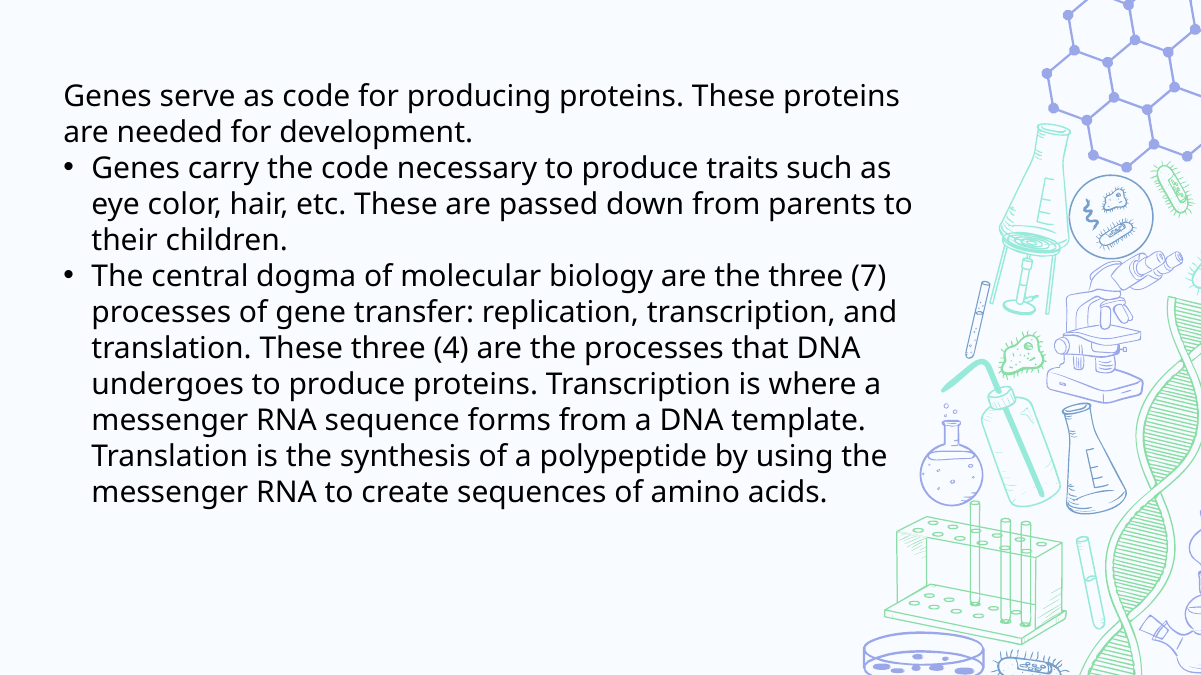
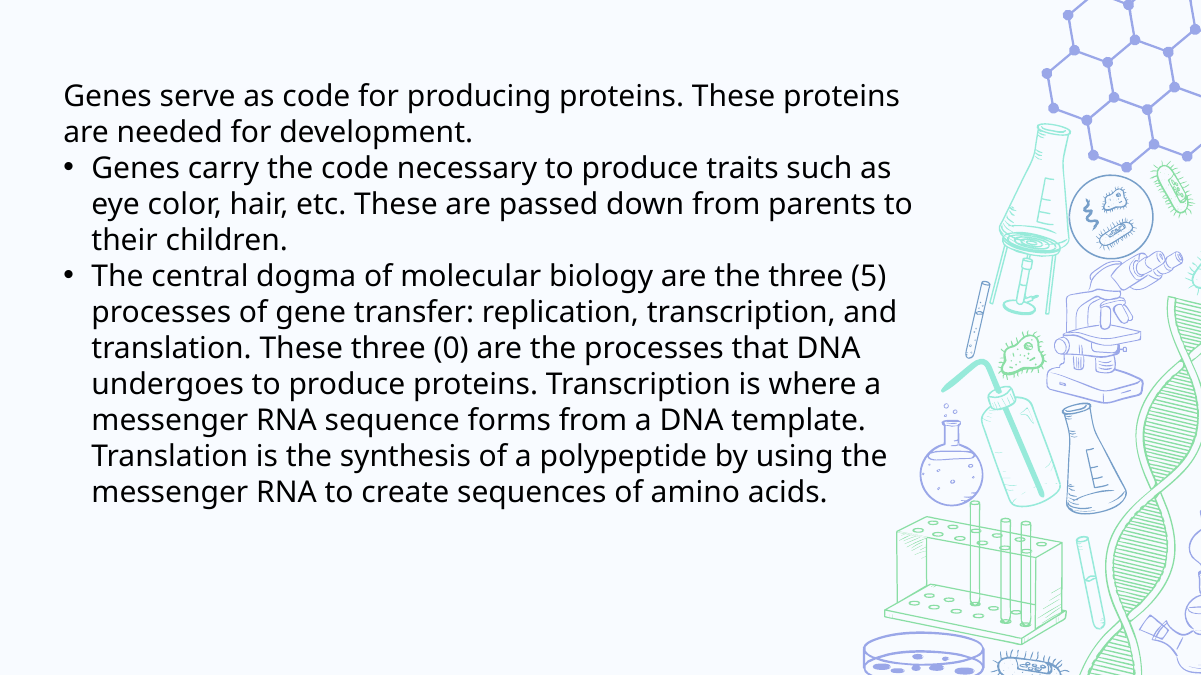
7: 7 -> 5 (869, 277)
4: 4 -> 0 (451, 349)
